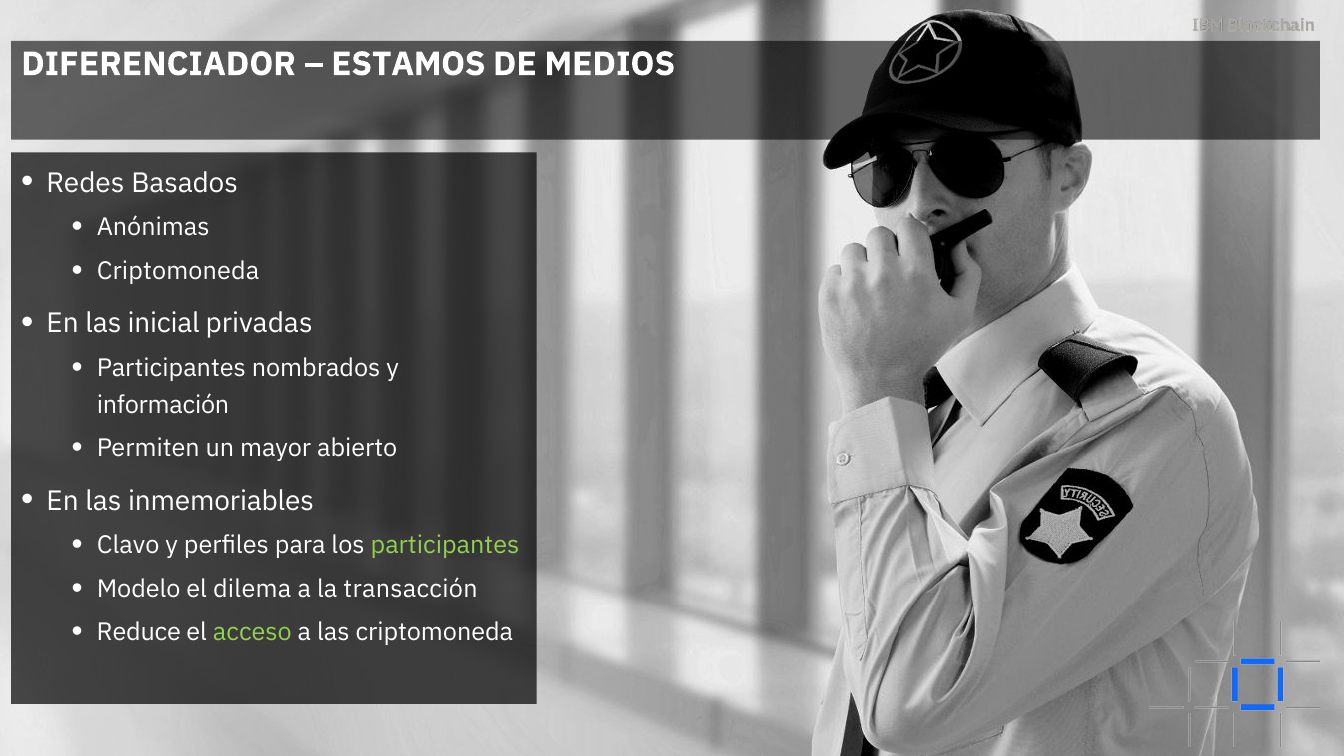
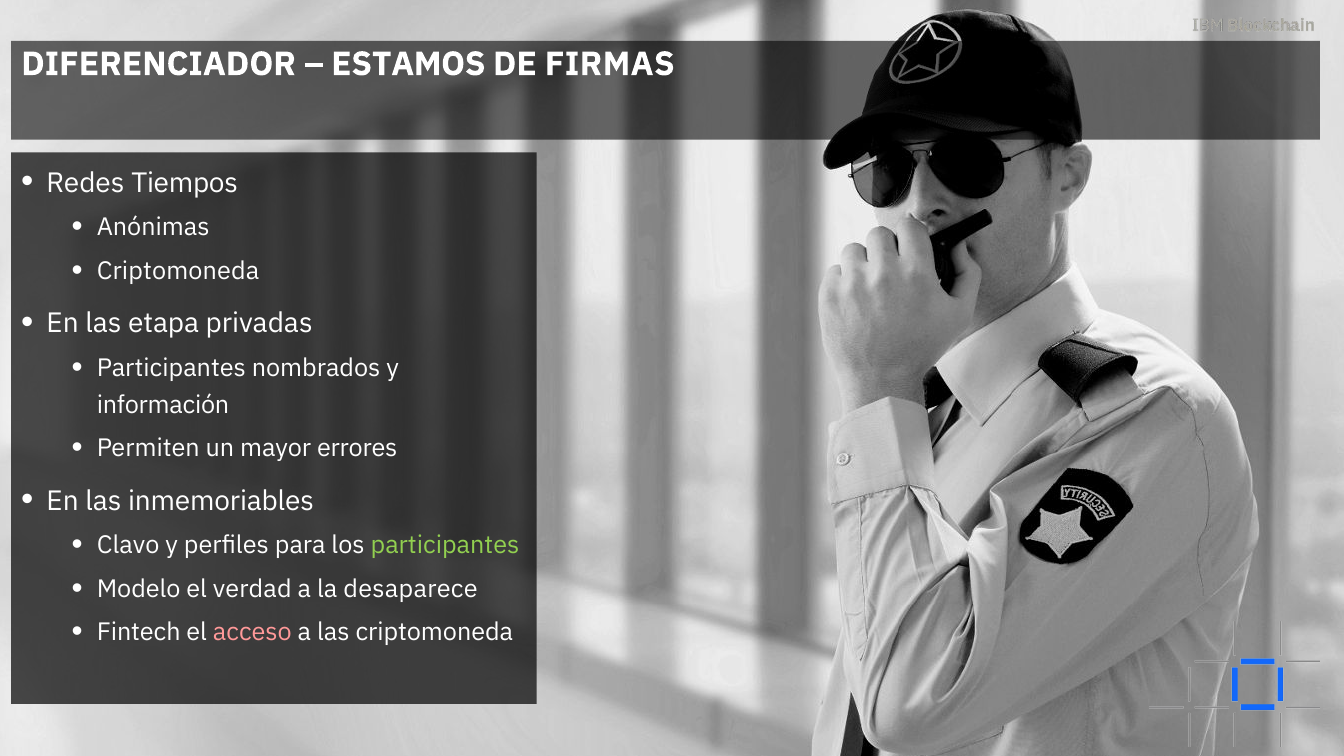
MEDIOS: MEDIOS -> FIRMAS (610, 64)
Basados: Basados -> Tiempos (185, 183)
inicial: inicial -> etapa (164, 324)
abierto: abierto -> errores (357, 448)
dilema: dilema -> verdad (252, 589)
transacción: transacción -> desaparece (411, 589)
Reduce: Reduce -> Fintech (139, 632)
acceso colour: light green -> pink (252, 632)
